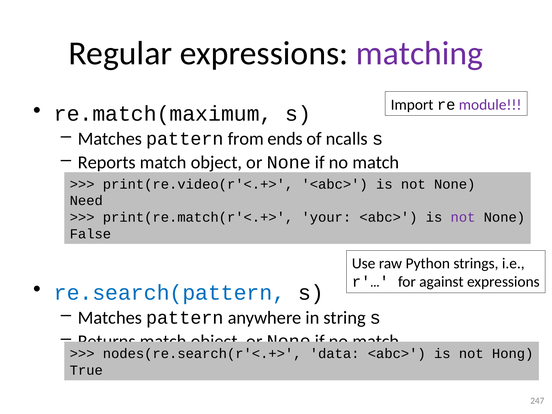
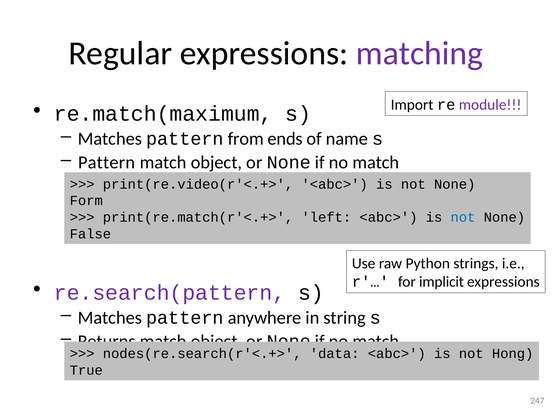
ncalls: ncalls -> name (347, 139)
Reports: Reports -> Pattern (107, 162)
Need: Need -> Form (86, 201)
your: your -> left (326, 217)
not colour: purple -> blue (463, 217)
against: against -> implicit (441, 282)
re.search(pattern colour: blue -> purple (170, 293)
